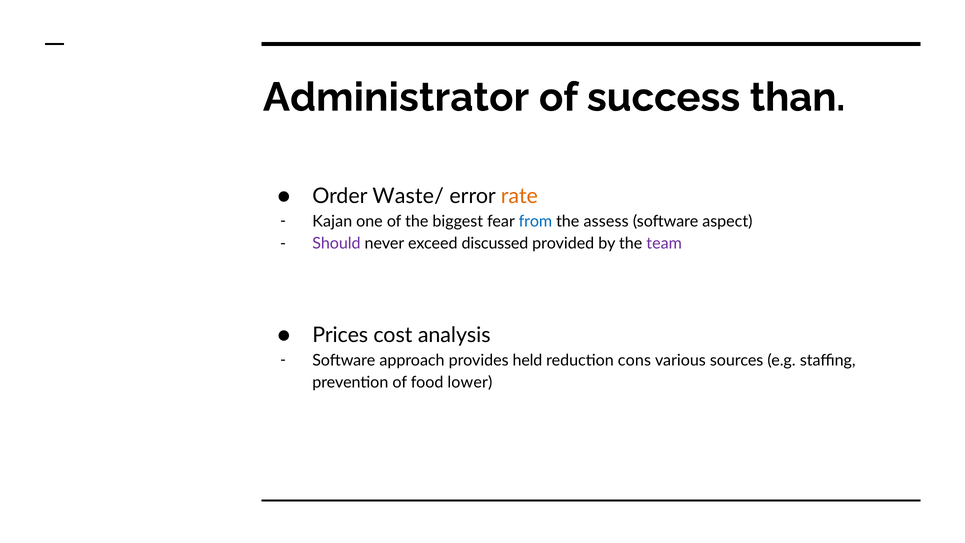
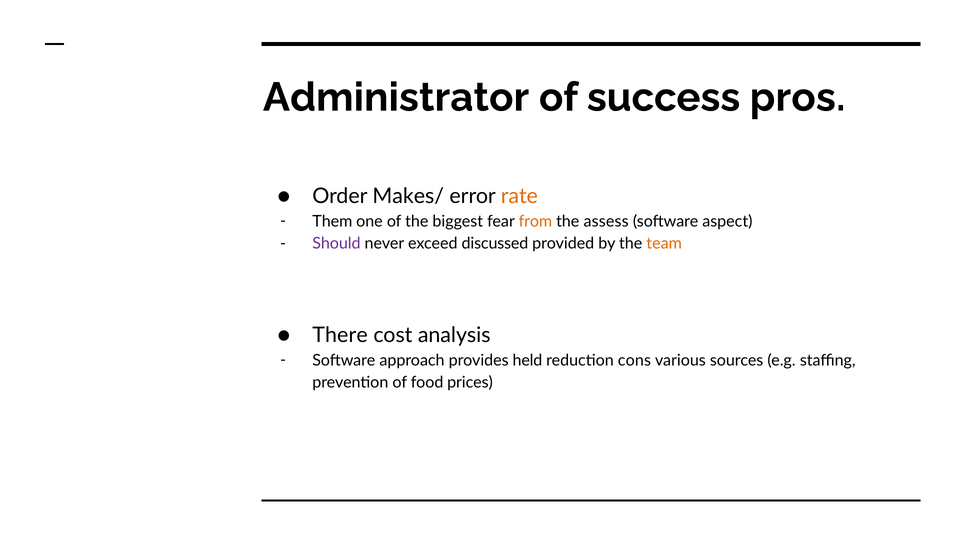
than: than -> pros (797, 97)
Waste/: Waste/ -> Makes/ (408, 196)
Kajan: Kajan -> Them (332, 221)
from colour: blue -> orange (535, 221)
team colour: purple -> orange (664, 243)
Prices: Prices -> There (340, 335)
lower: lower -> prices (470, 382)
